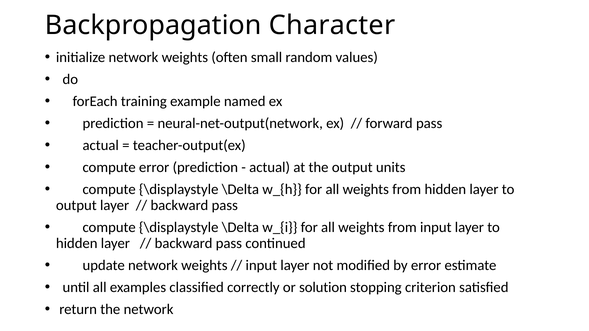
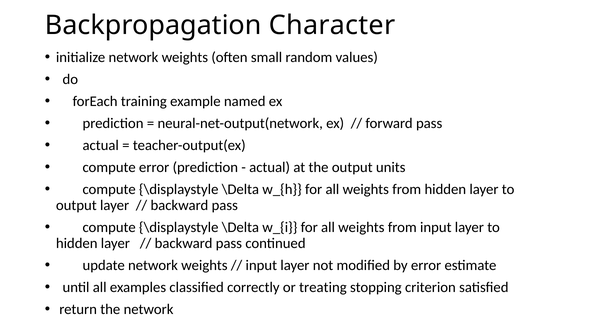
solution: solution -> treating (323, 287)
